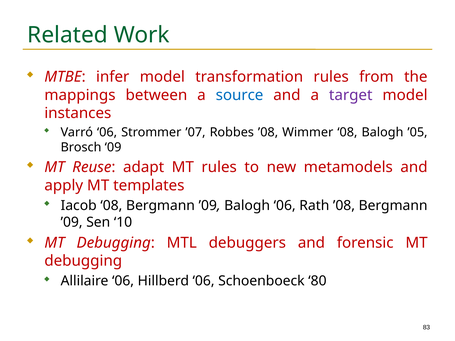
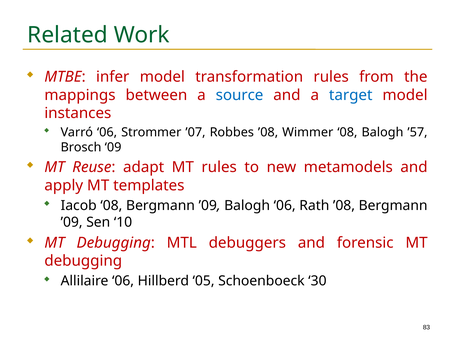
target colour: purple -> blue (351, 95)
’05: ’05 -> ’57 (418, 132)
Hillberd 06: 06 -> 05 (204, 281)
80: 80 -> 30 (317, 281)
